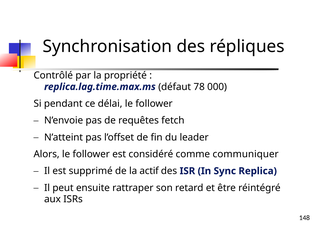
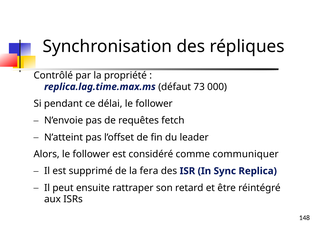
78: 78 -> 73 (199, 87)
actif: actif -> fera (149, 171)
